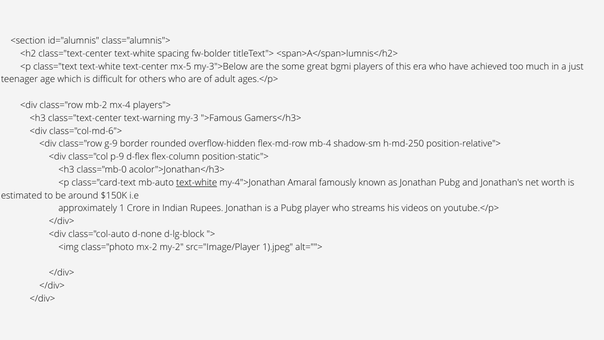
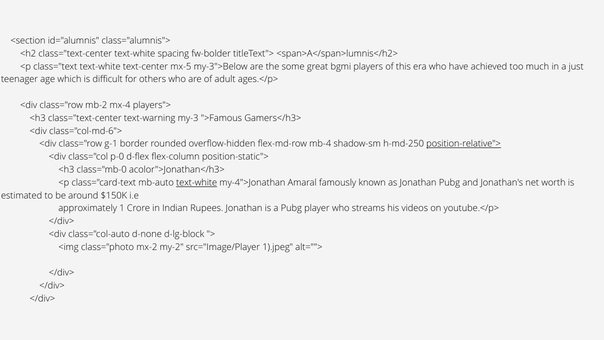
g-9: g-9 -> g-1 (111, 144)
position-relative"> underline: none -> present (464, 144)
p-9: p-9 -> p-0 (117, 157)
